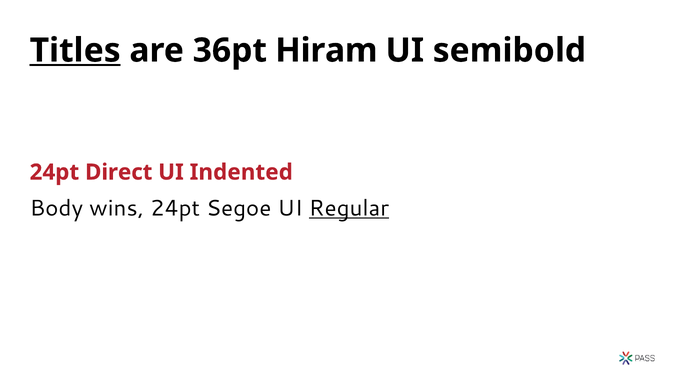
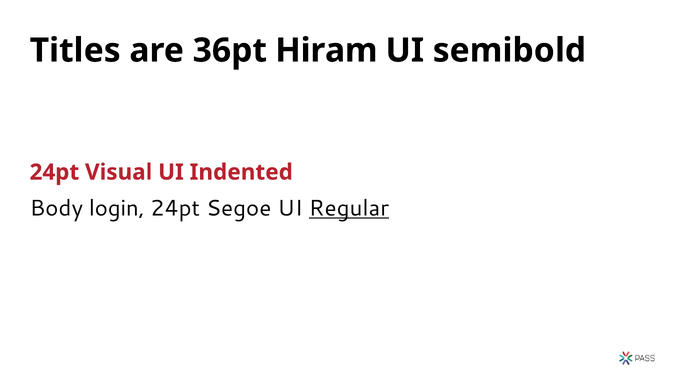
Titles underline: present -> none (75, 50)
Direct: Direct -> Visual (119, 172)
wins: wins -> login (117, 208)
